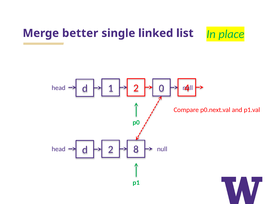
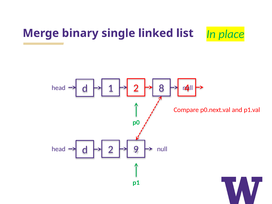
better: better -> binary (80, 33)
0: 0 -> 8 (161, 88)
8: 8 -> 9 (136, 150)
